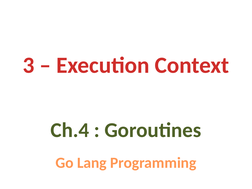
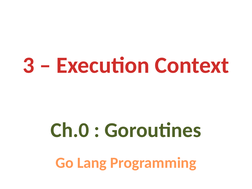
Ch.4: Ch.4 -> Ch.0 (70, 130)
